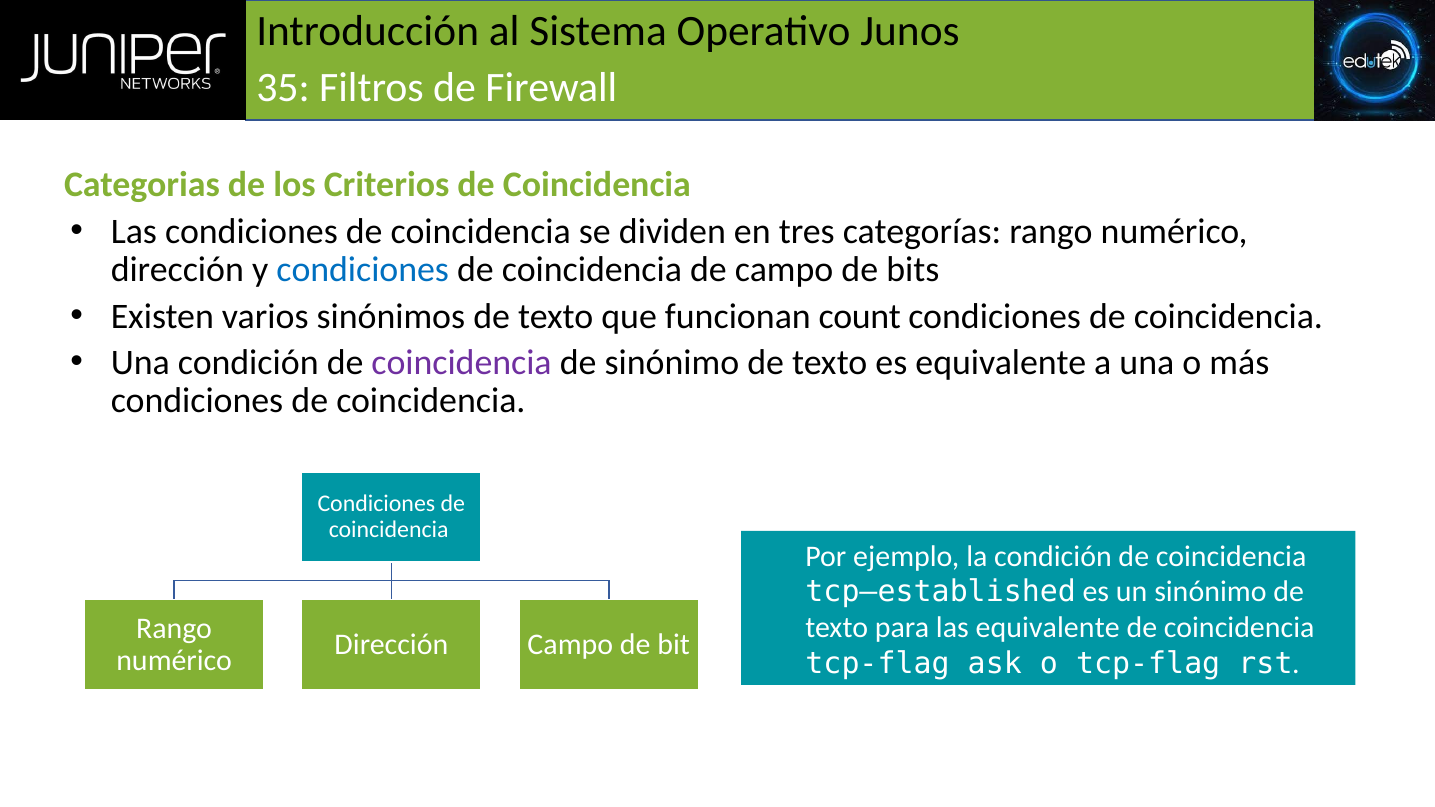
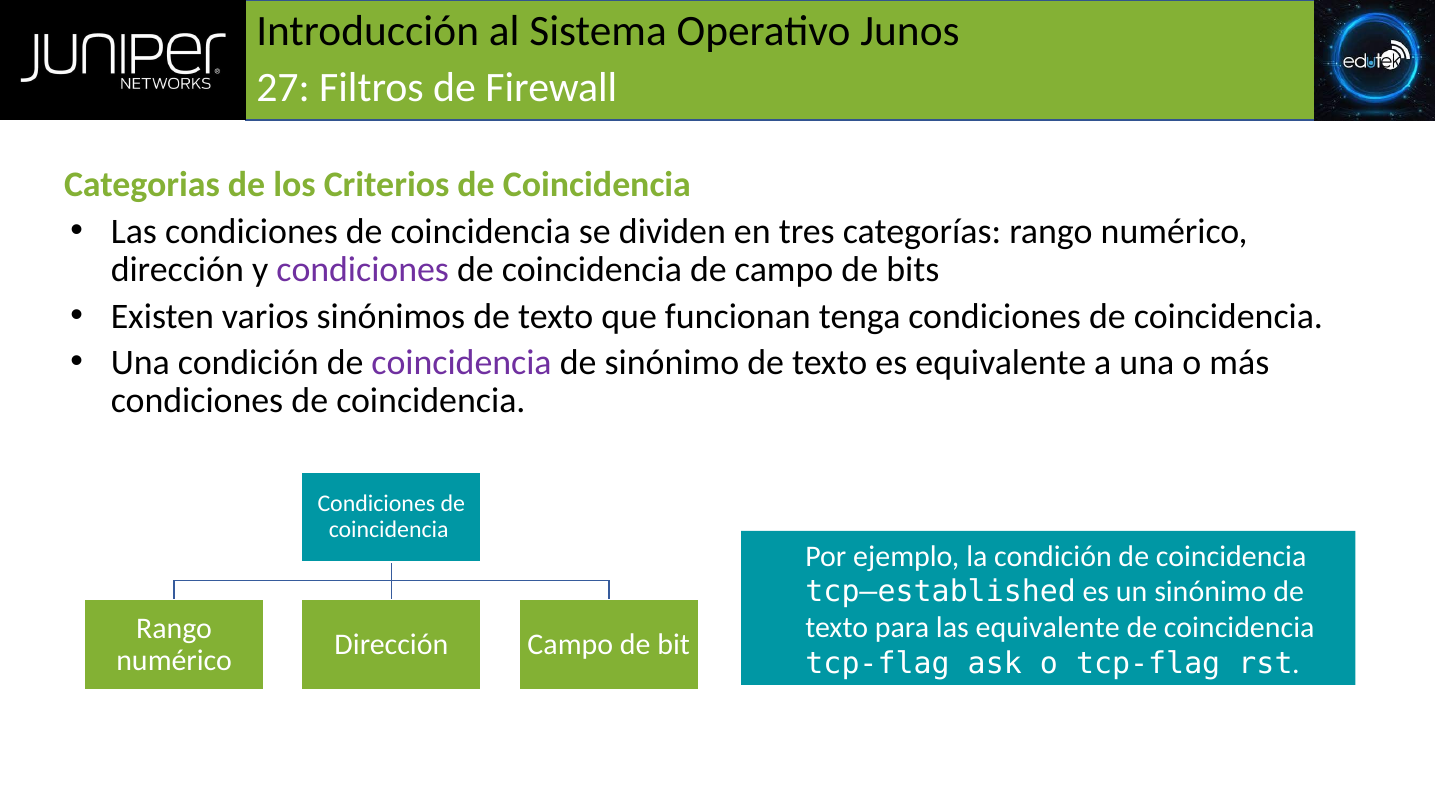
35: 35 -> 27 (283, 88)
condiciones colour: blue -> purple (363, 270)
count: count -> tenga (860, 316)
